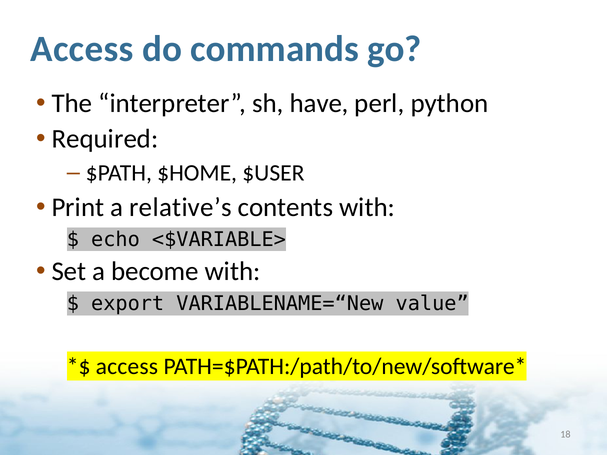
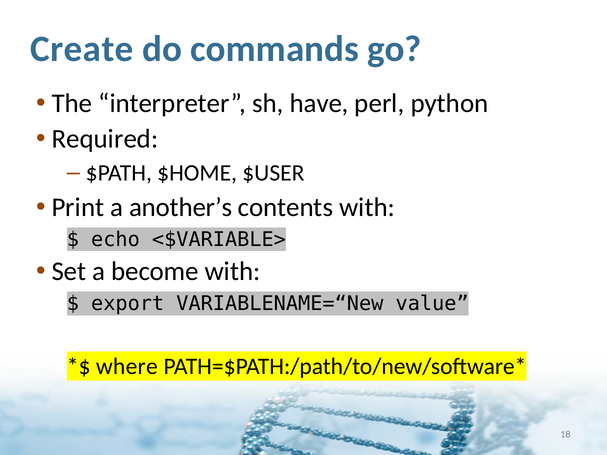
Access: Access -> Create (82, 49)
relative’s: relative’s -> another’s (181, 207)
access: access -> where (127, 367)
